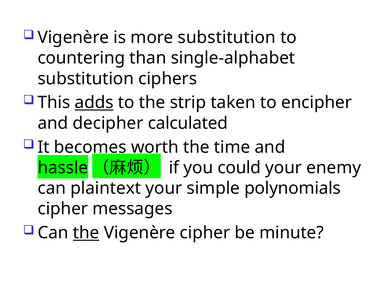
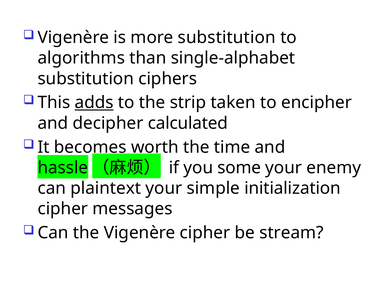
countering: countering -> algorithms (81, 58)
could: could -> some (239, 168)
polynomials: polynomials -> initialization (293, 188)
the underline: present -> none (86, 233)
minute: minute -> stream (291, 233)
